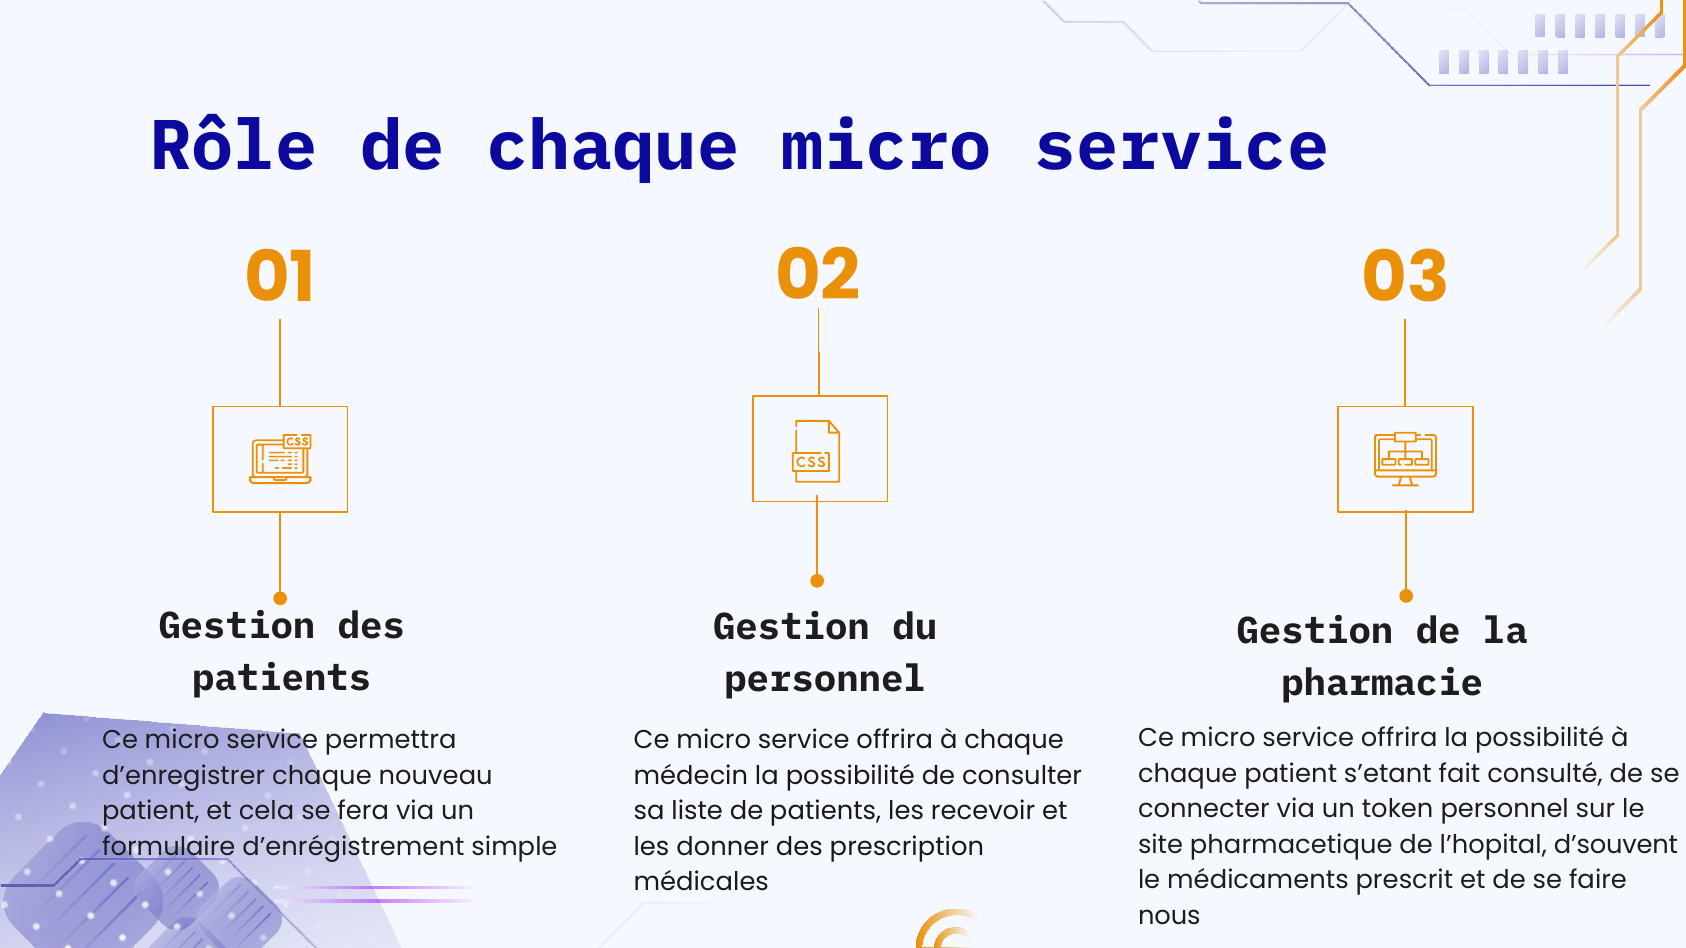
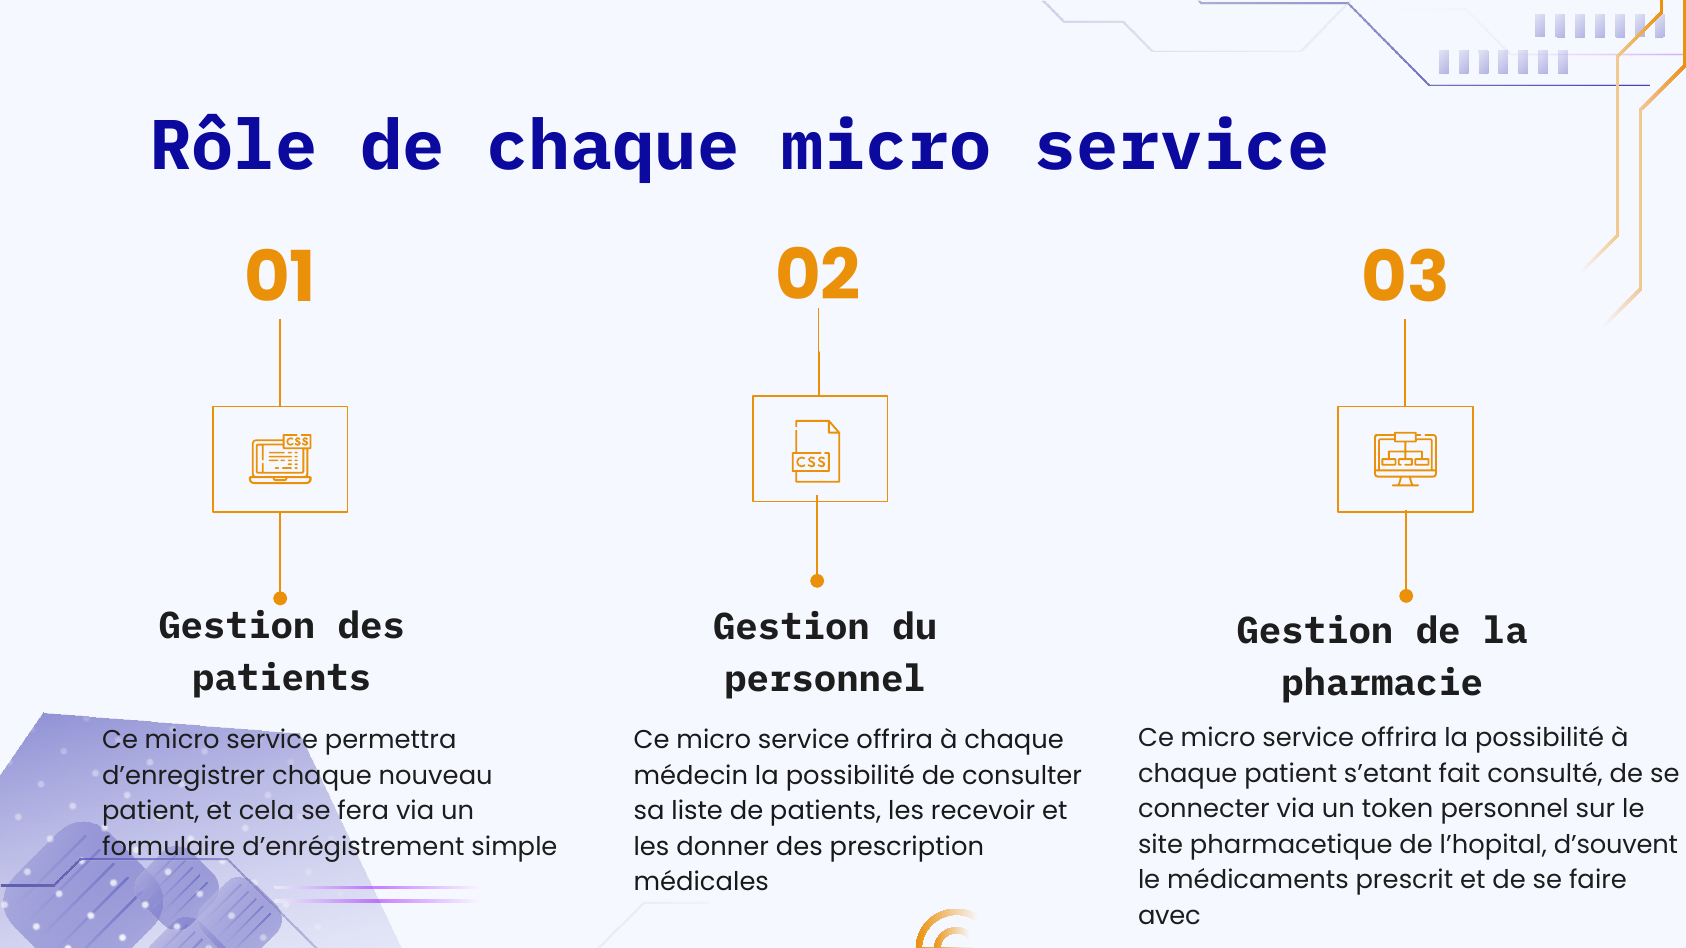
nous: nous -> avec (1169, 916)
